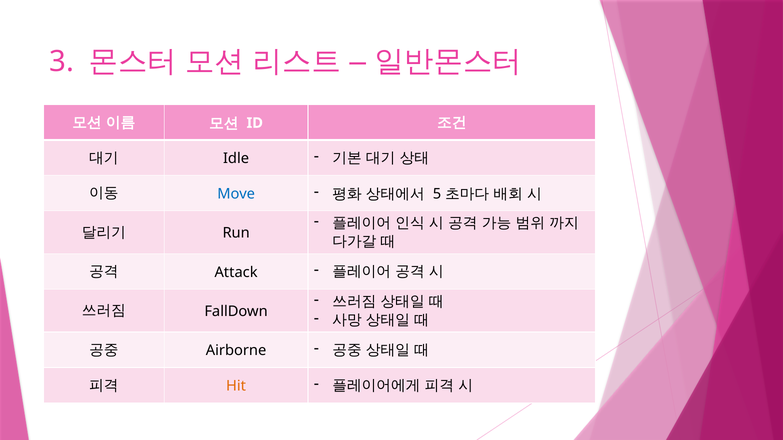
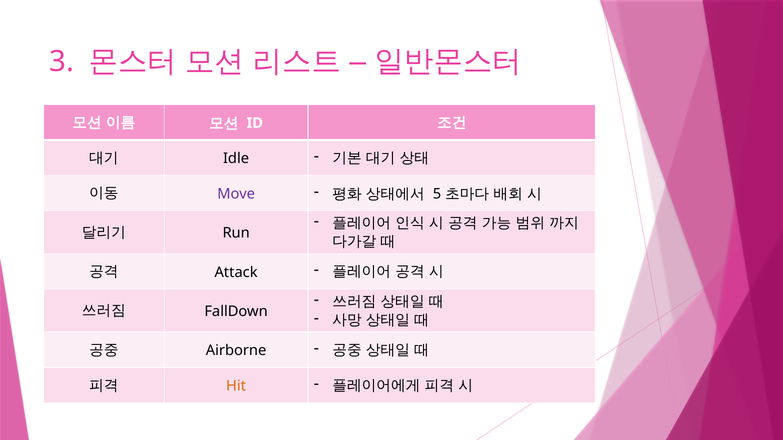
Move colour: blue -> purple (236, 194)
